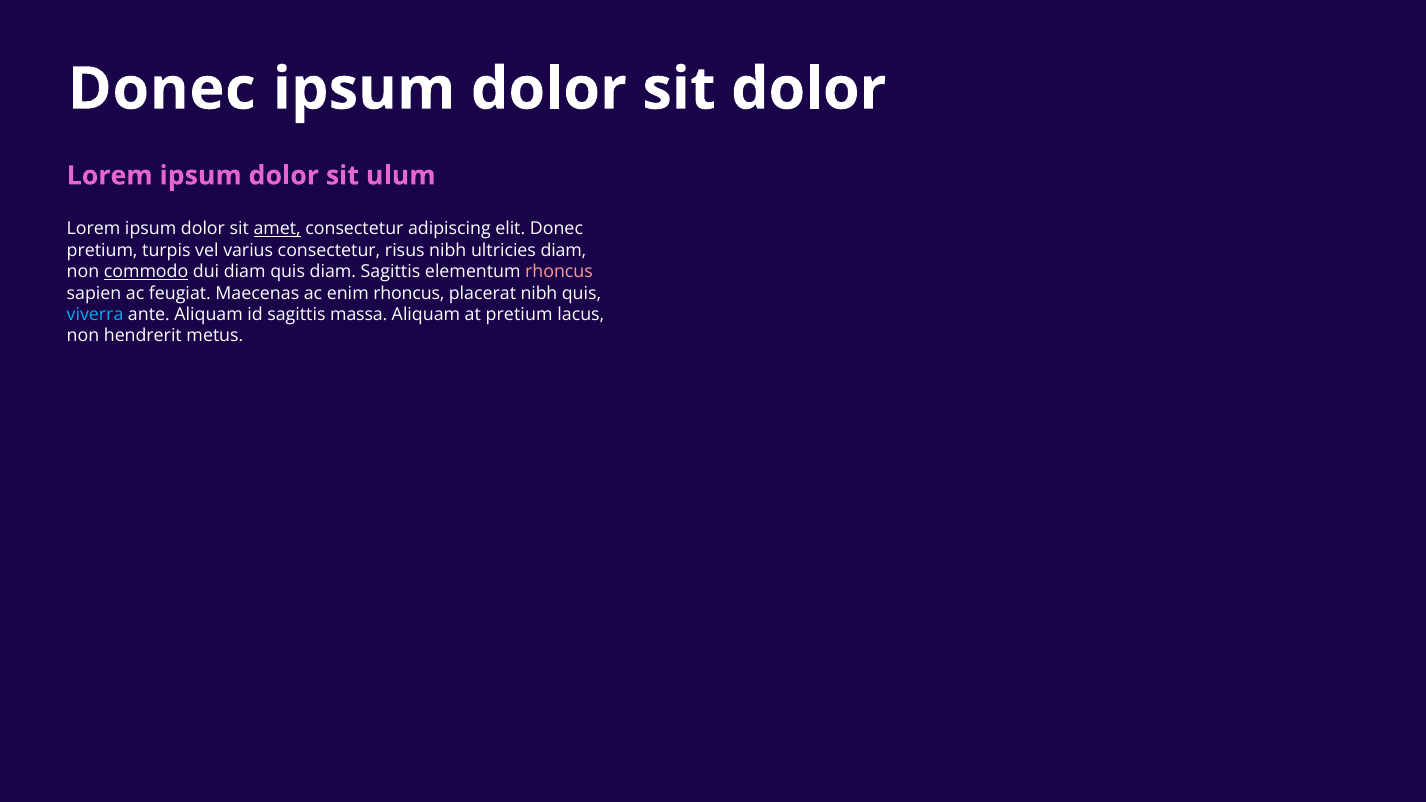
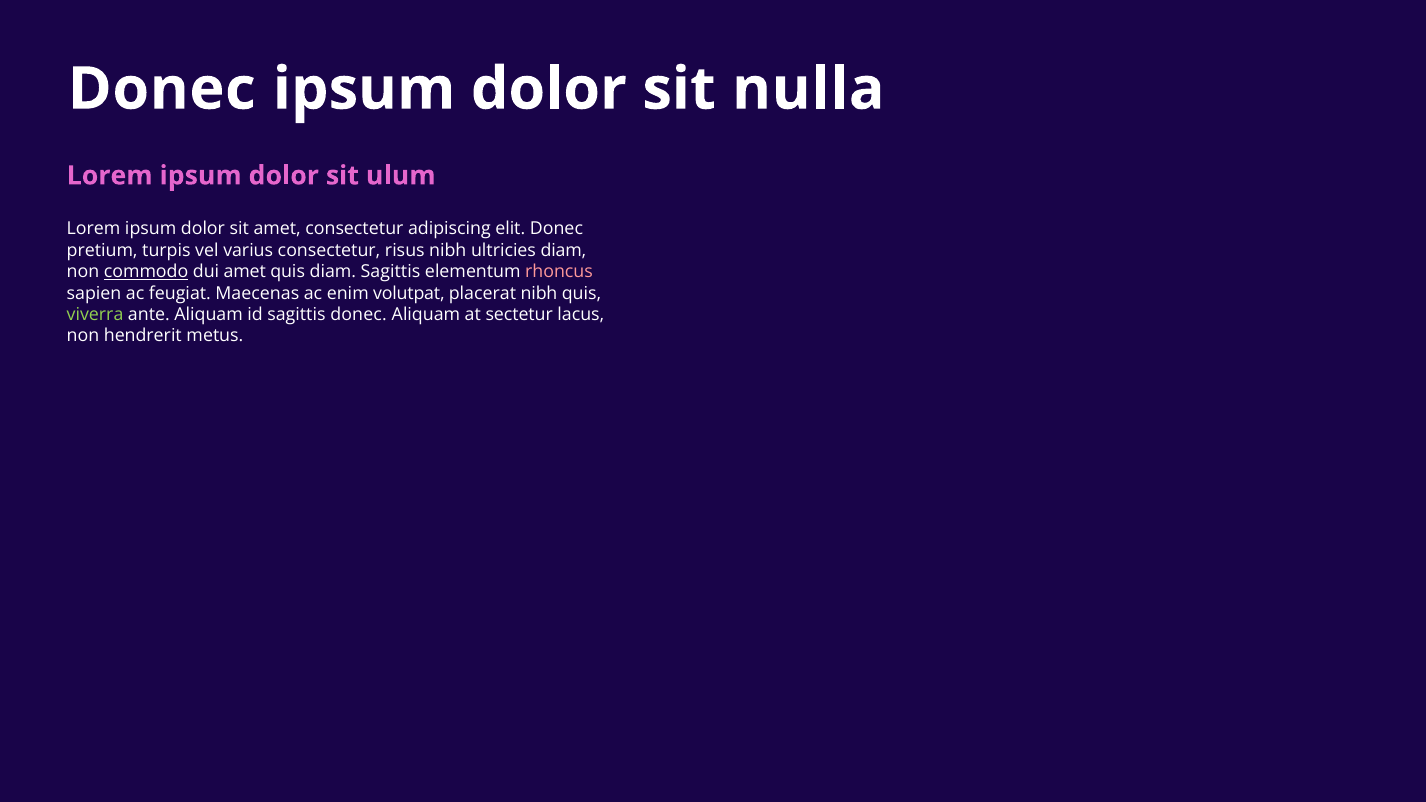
sit dolor: dolor -> nulla (808, 89)
amet underline: present -> none (277, 229)
dui diam: diam -> amet (245, 272)
enim rhoncus: rhoncus -> volutpat (409, 293)
viverra colour: light blue -> light green (95, 315)
sagittis massa: massa -> donec (359, 315)
at pretium: pretium -> sectetur (519, 315)
